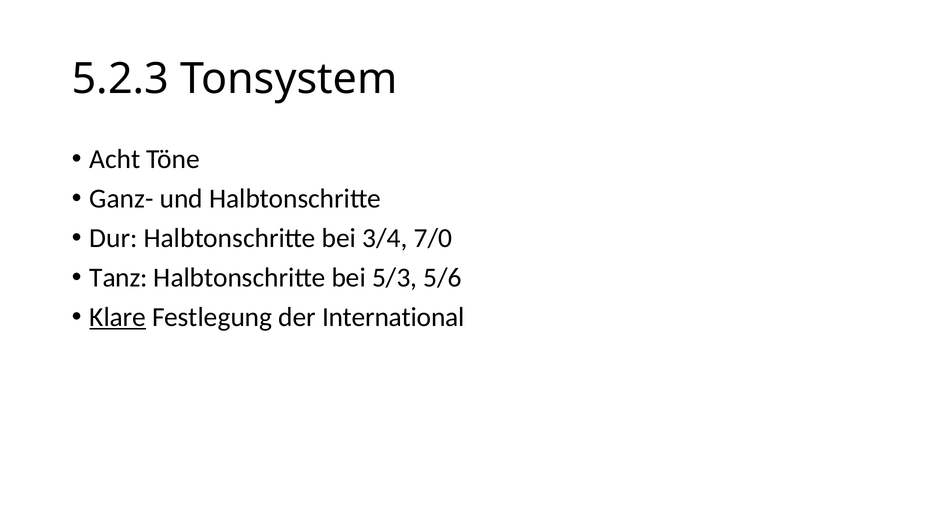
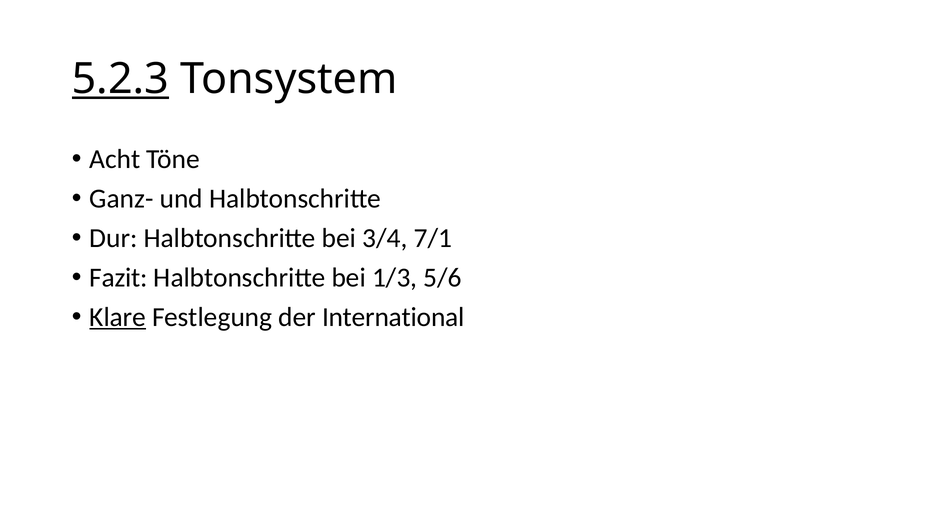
5.2.3 underline: none -> present (120, 79)
7/0: 7/0 -> 7/1 (433, 238)
Tanz: Tanz -> Fazit (119, 278)
5/3: 5/3 -> 1/3 (395, 278)
